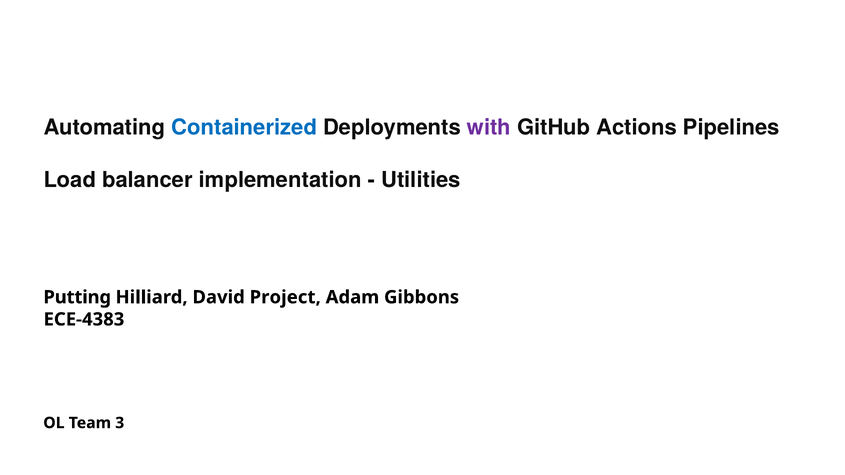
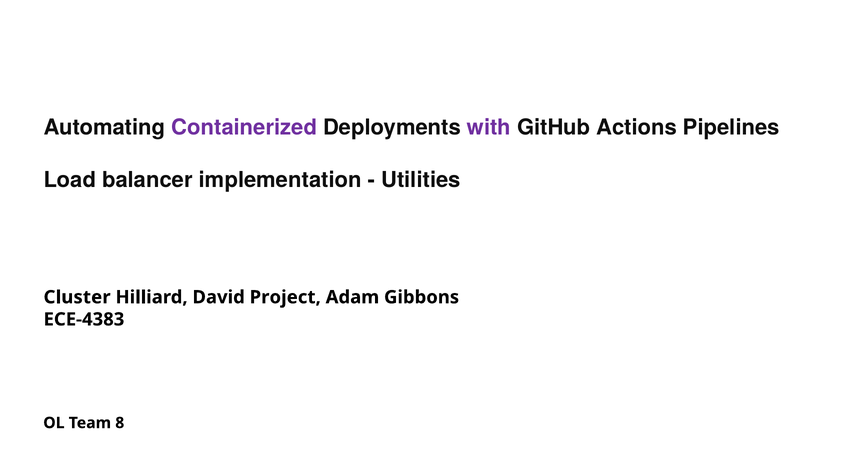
Containerized colour: blue -> purple (244, 127)
Putting: Putting -> Cluster (77, 297)
3: 3 -> 8 (120, 423)
